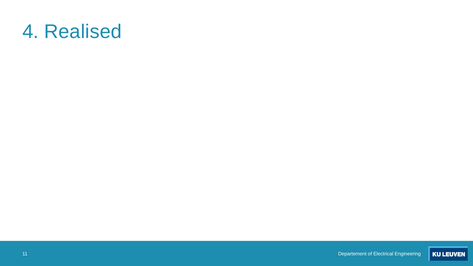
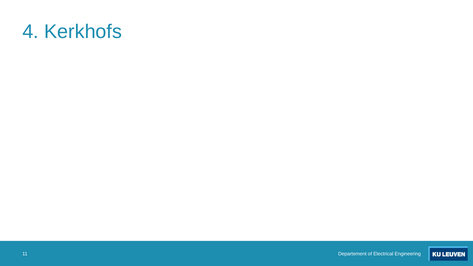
Realised: Realised -> Kerkhofs (83, 32)
